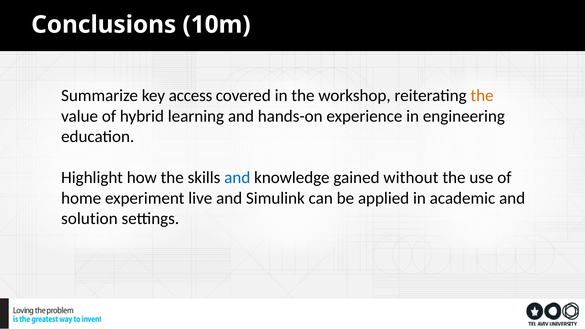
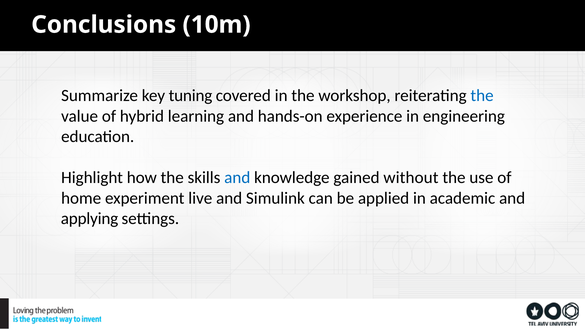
access: access -> tuning (190, 96)
the colour: orange -> blue (482, 96)
solution: solution -> applying (90, 219)
